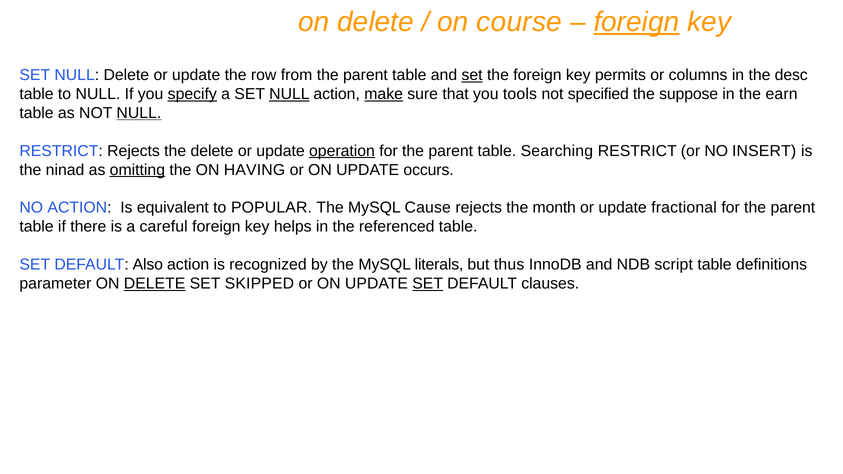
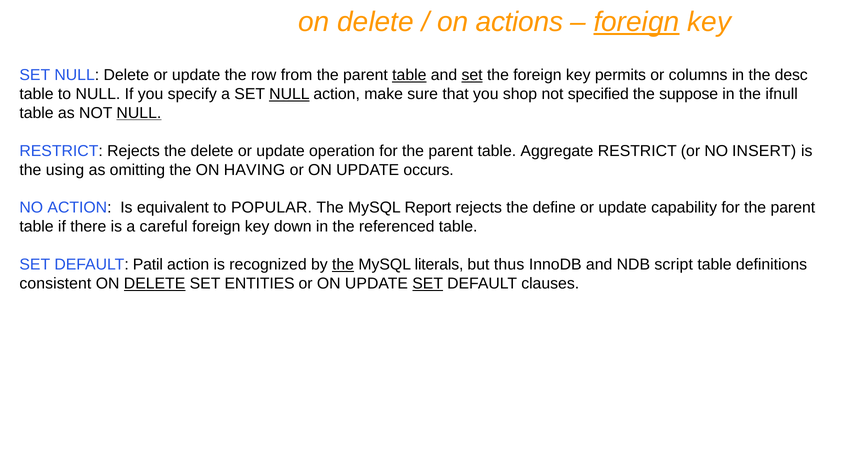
course: course -> actions (519, 22)
table underline: none -> present (409, 75)
specify underline: present -> none (192, 94)
make underline: present -> none (384, 94)
tools: tools -> shop (520, 94)
earn: earn -> ifnull (782, 94)
operation underline: present -> none (342, 151)
Searching: Searching -> Aggregate (557, 151)
ninad: ninad -> using (65, 170)
omitting underline: present -> none (137, 170)
Cause: Cause -> Report (428, 208)
month: month -> define (554, 208)
fractional: fractional -> capability (684, 208)
helps: helps -> down (293, 227)
Also: Also -> Patil (148, 265)
the underline: none -> present (343, 265)
parameter: parameter -> consistent (55, 284)
SKIPPED: SKIPPED -> ENTITIES (260, 284)
